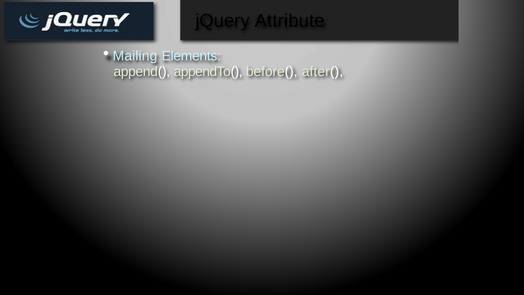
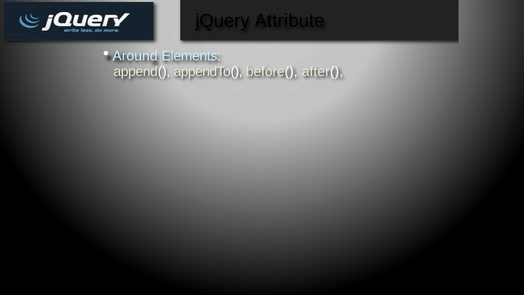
Mailing: Mailing -> Around (135, 56)
